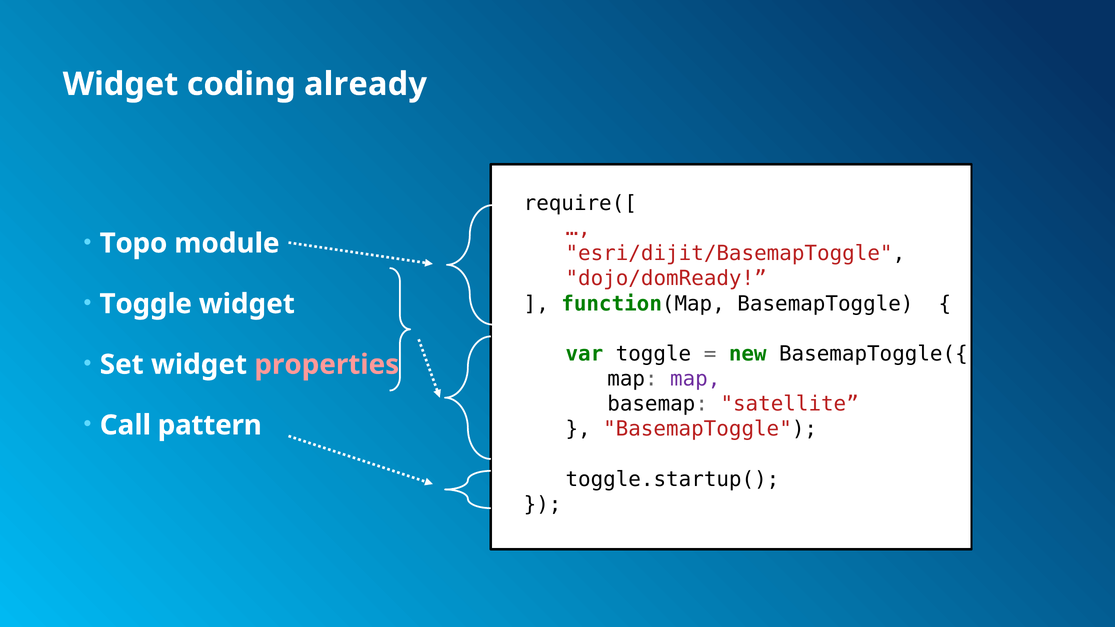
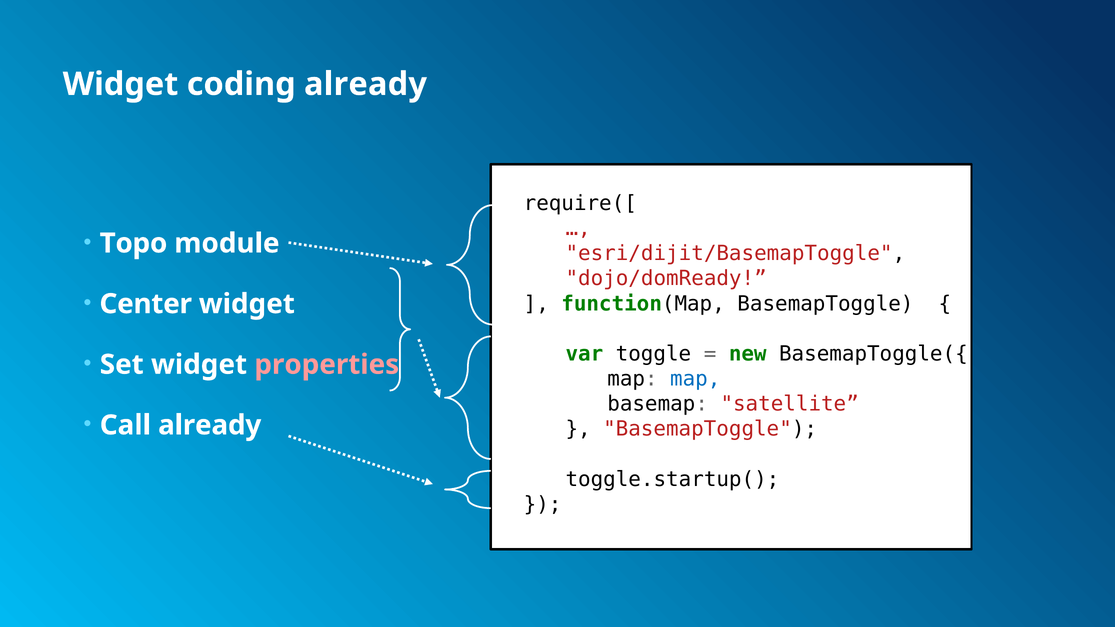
Toggle: Toggle -> Center (146, 304)
map colour: purple -> blue (695, 379)
Call pattern: pattern -> already (210, 425)
